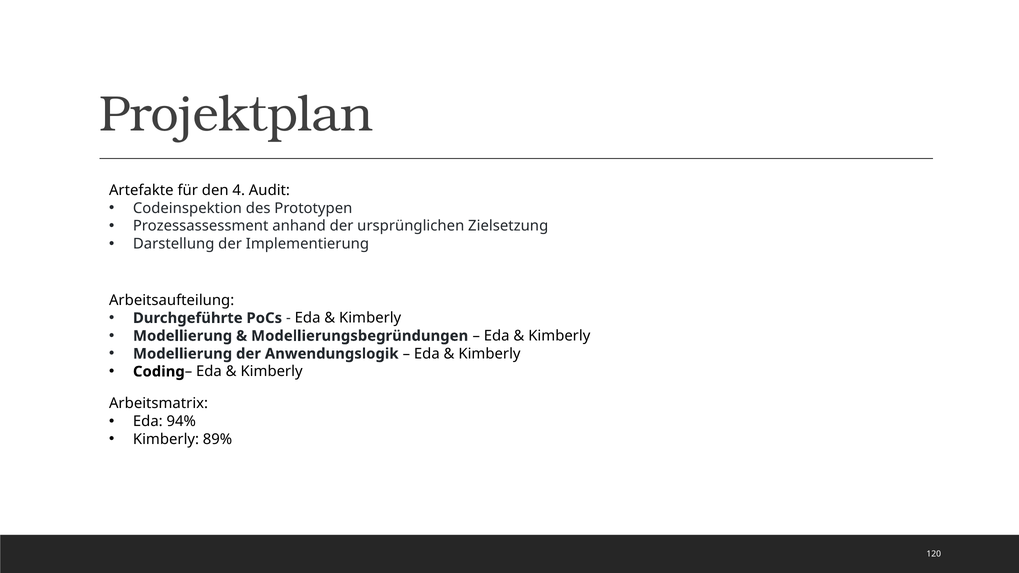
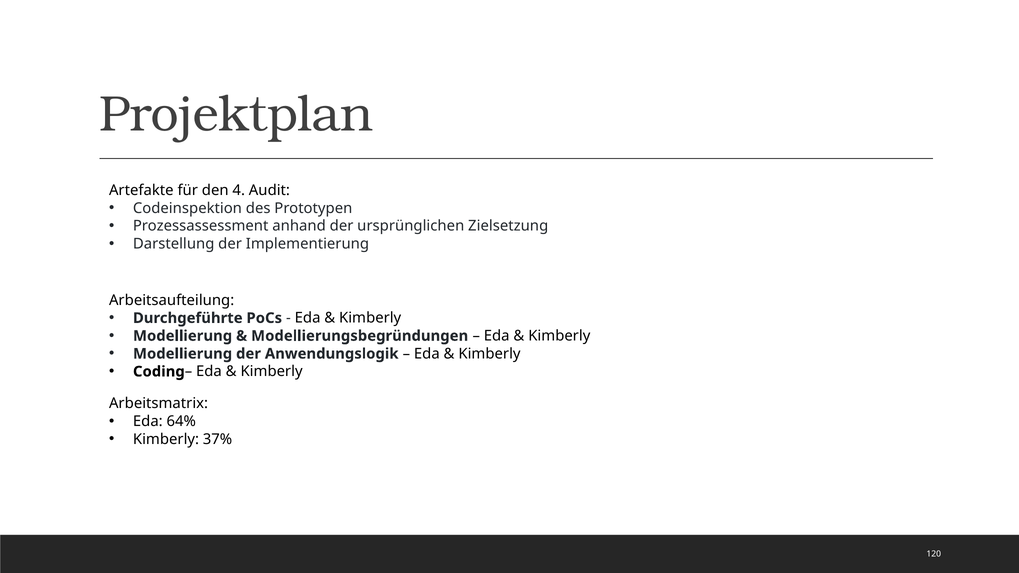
94%: 94% -> 64% (181, 422)
89%: 89% -> 37% (218, 439)
